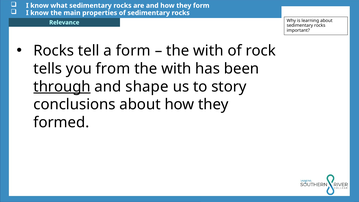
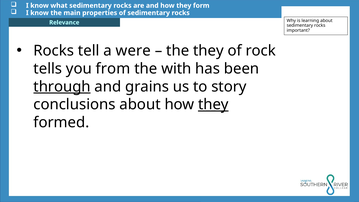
a form: form -> were (133, 51)
with: with -> they (208, 51)
shape: shape -> grains (147, 87)
they underline: none -> present (213, 104)
